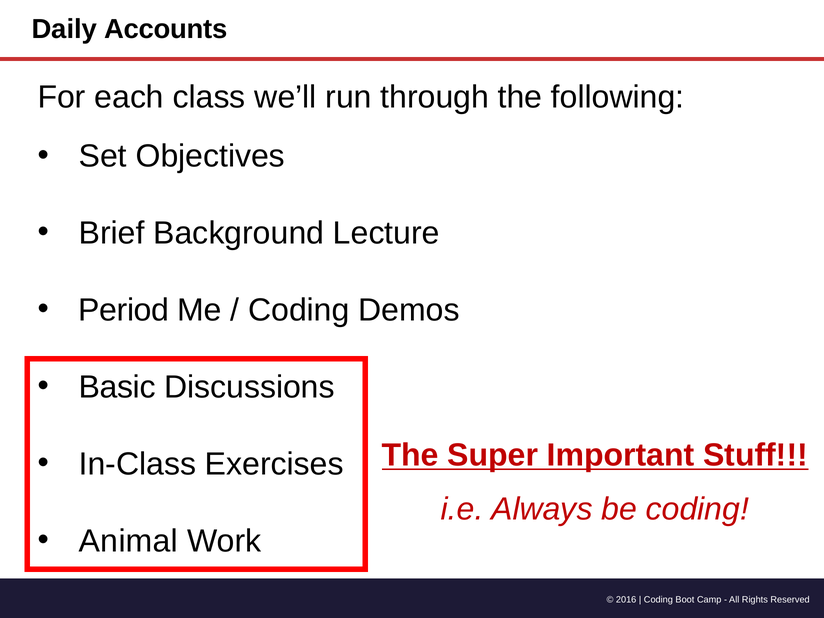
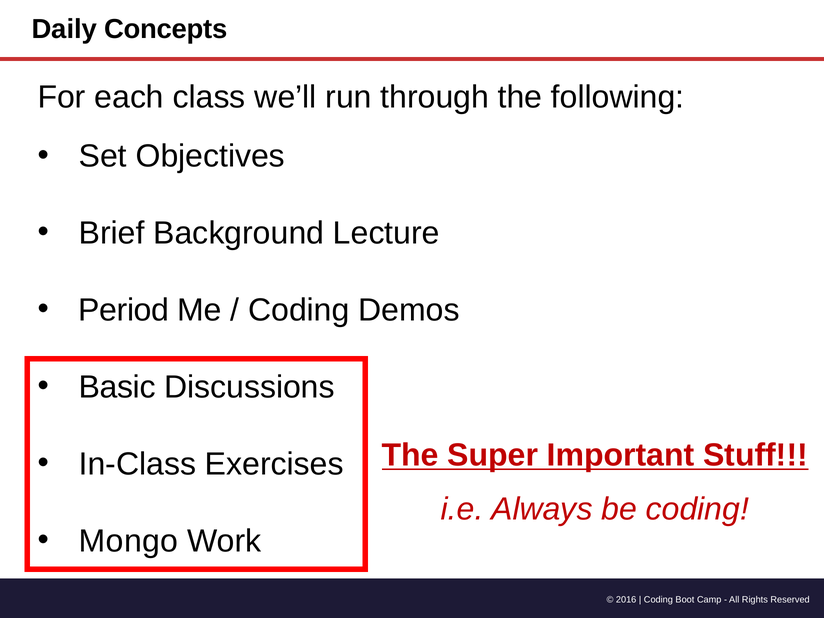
Accounts: Accounts -> Concepts (166, 29)
Animal: Animal -> Mongo (128, 541)
